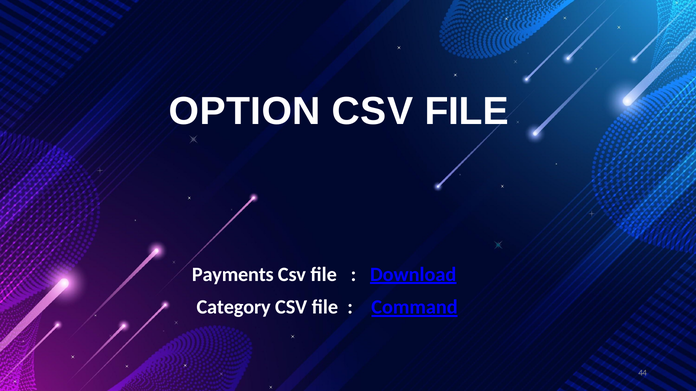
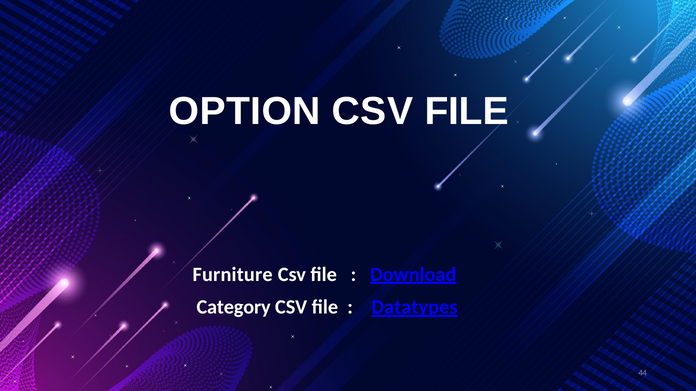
Payments: Payments -> Furniture (233, 275)
Command: Command -> Datatypes (414, 308)
